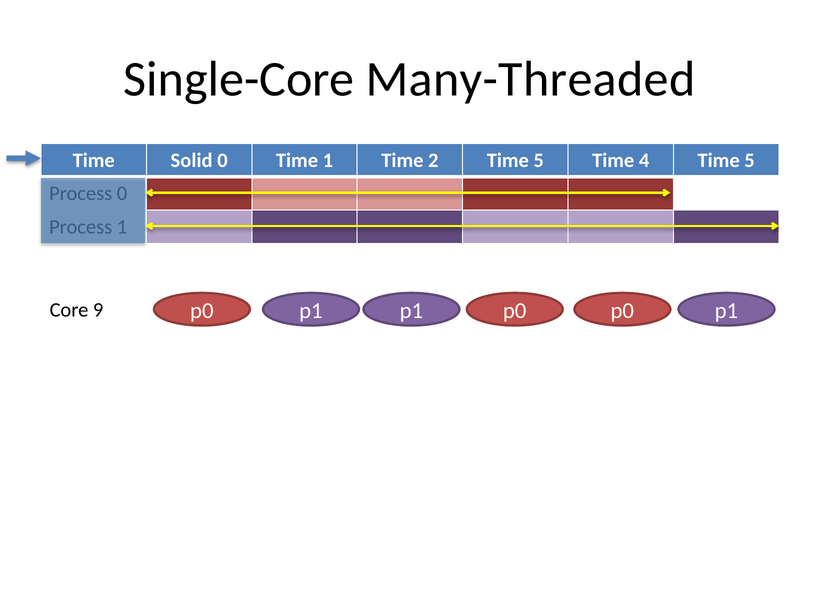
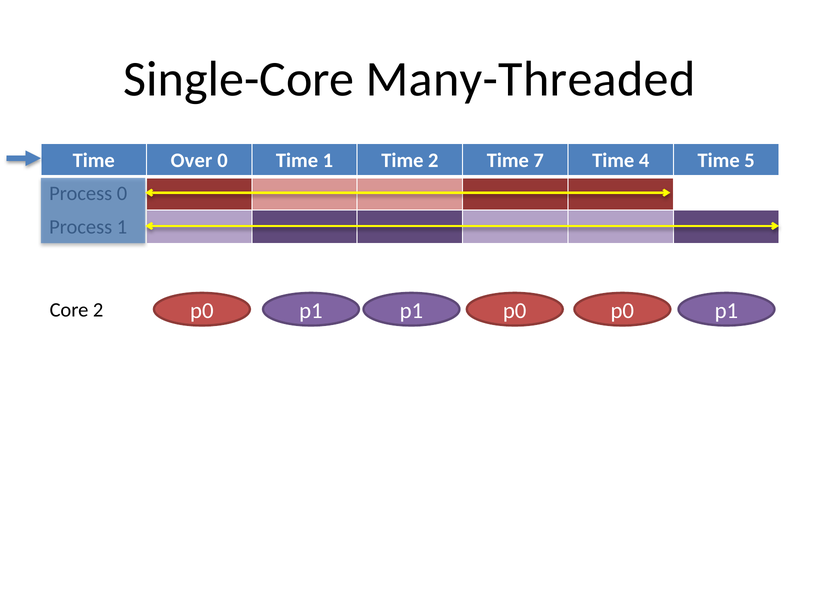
Solid: Solid -> Over (192, 160)
2 Time 5: 5 -> 7 (539, 160)
Core 9: 9 -> 2 (98, 310)
